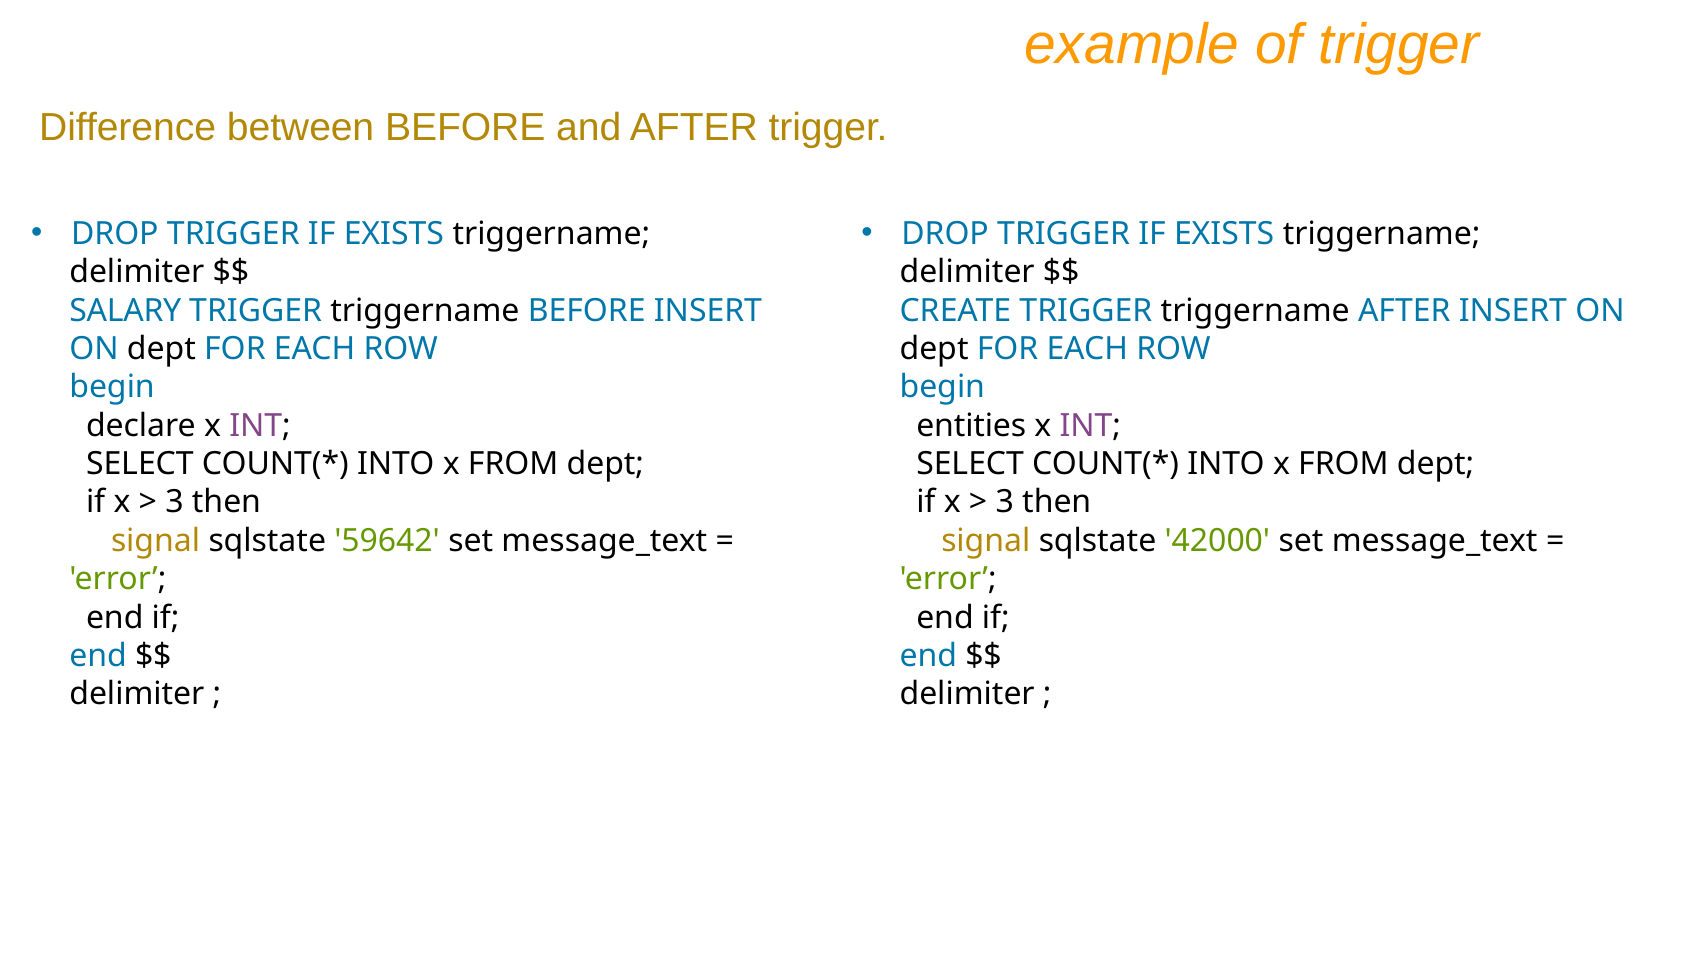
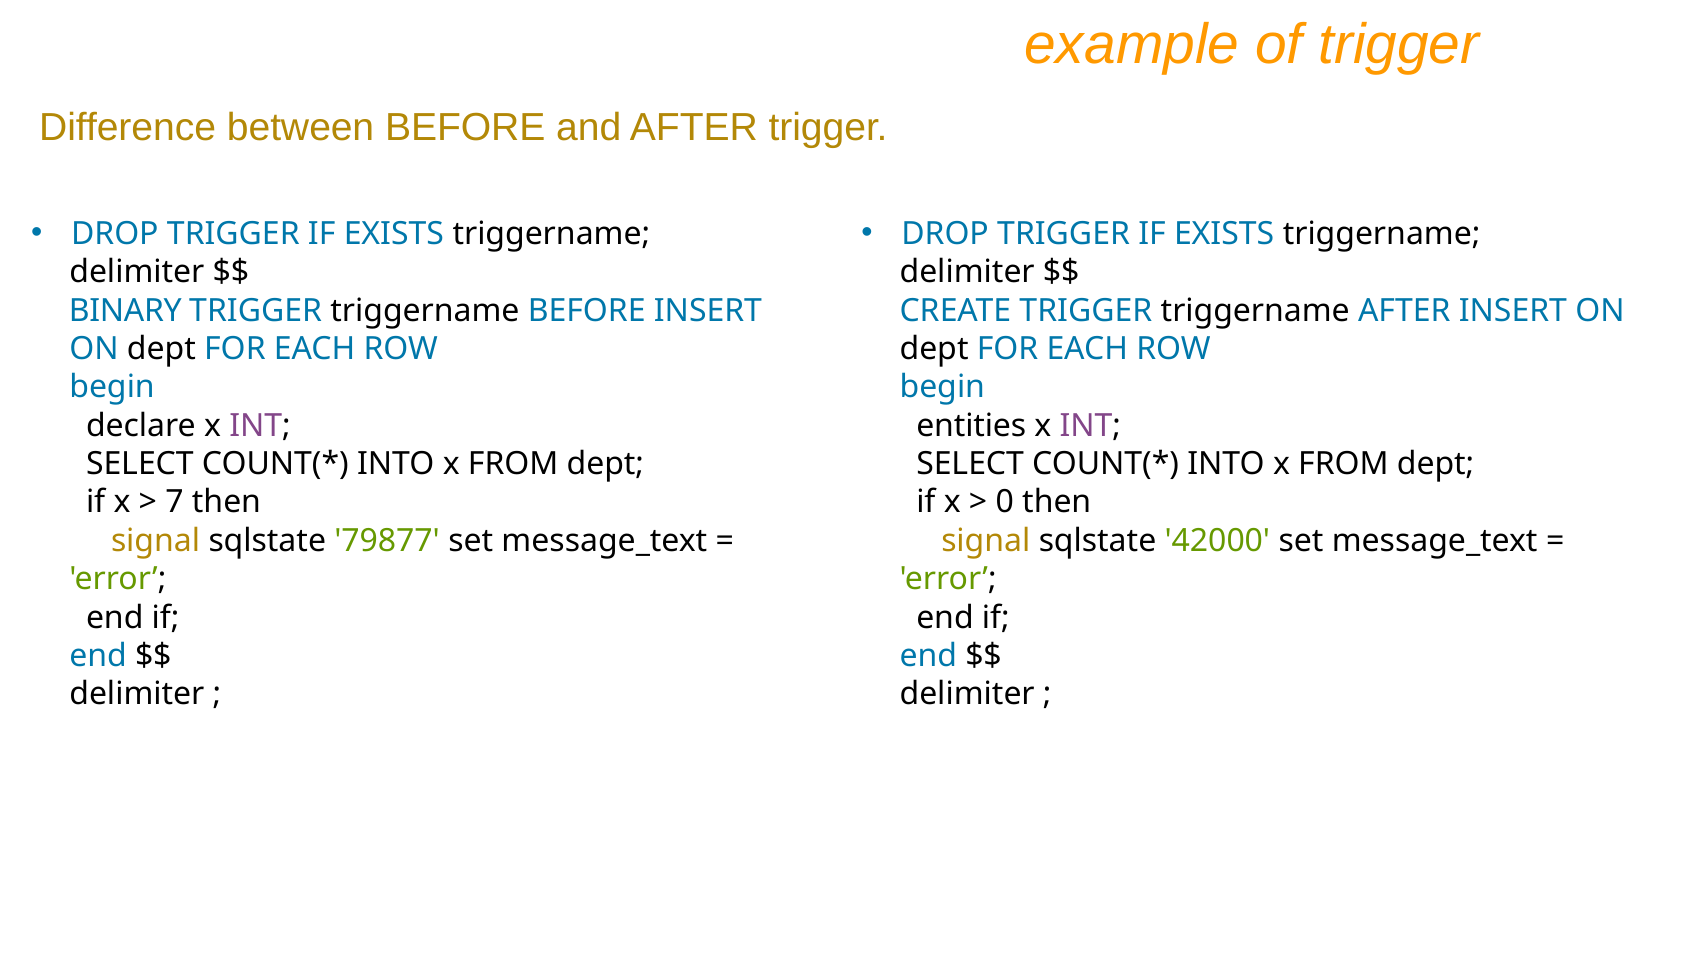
SALARY: SALARY -> BINARY (125, 311)
3: 3 -> 7 (174, 503)
3: 3 -> 0 (1005, 503)
59642: 59642 -> 79877 (387, 541)
